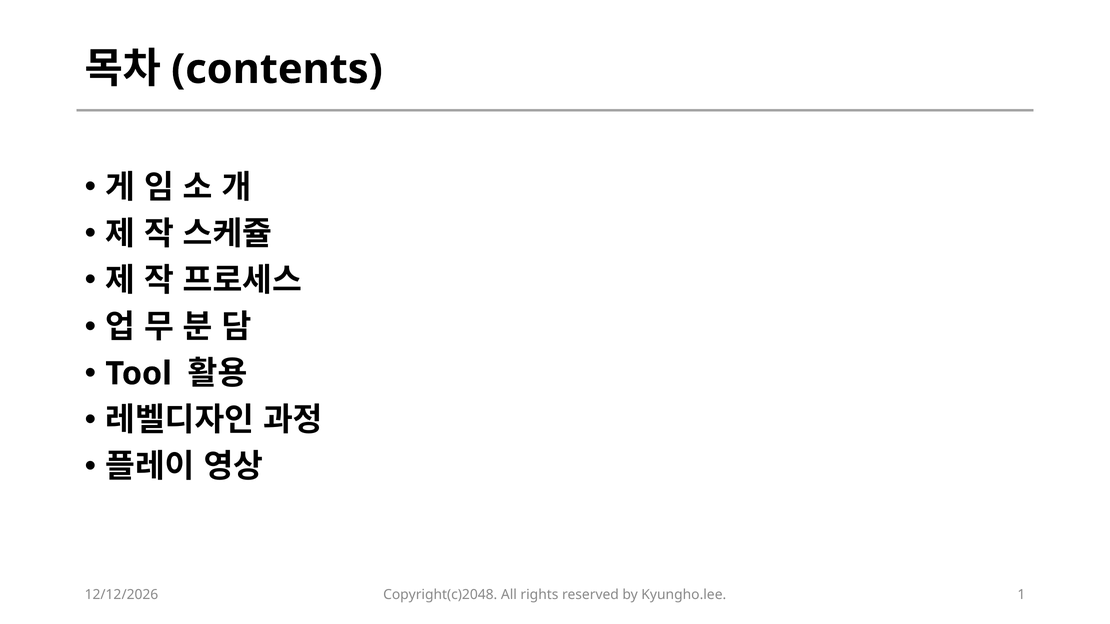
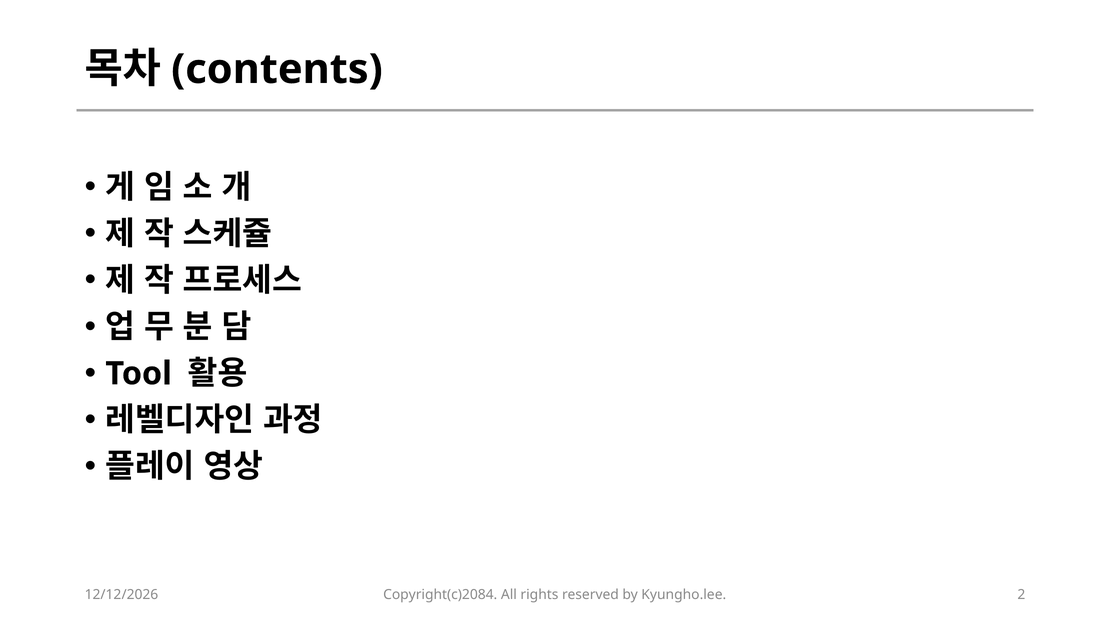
Copyright(c)2048: Copyright(c)2048 -> Copyright(c)2084 (440, 595)
1: 1 -> 2 (1021, 595)
